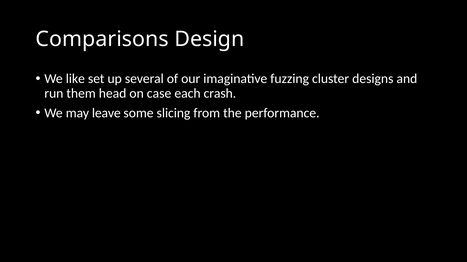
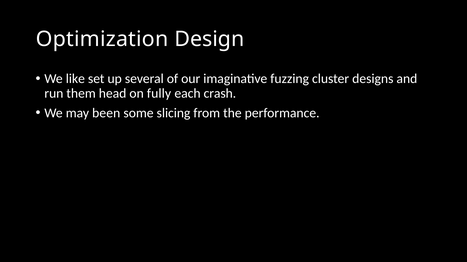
Comparisons: Comparisons -> Optimization (102, 39)
case: case -> fully (159, 94)
leave: leave -> been (106, 113)
